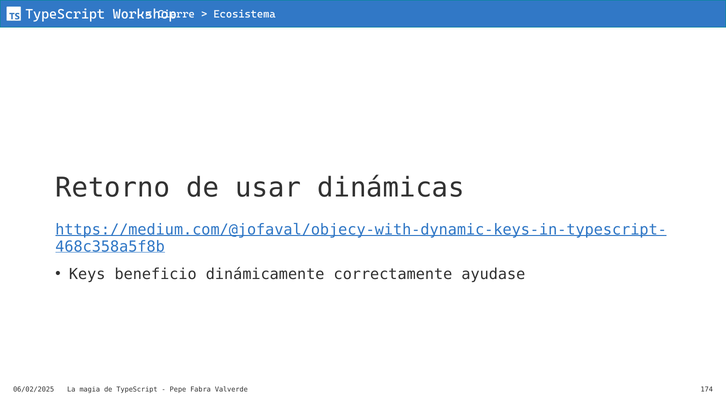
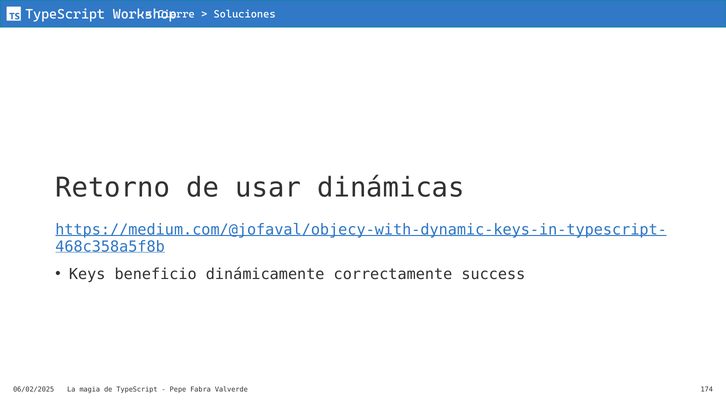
Ecosistema: Ecosistema -> Soluciones (245, 14)
ayudase: ayudase -> success (493, 274)
